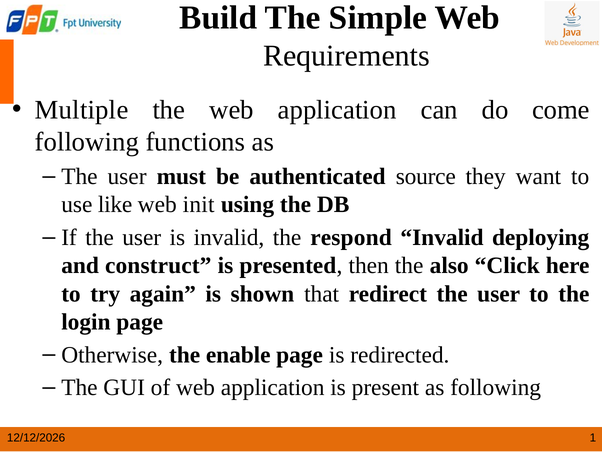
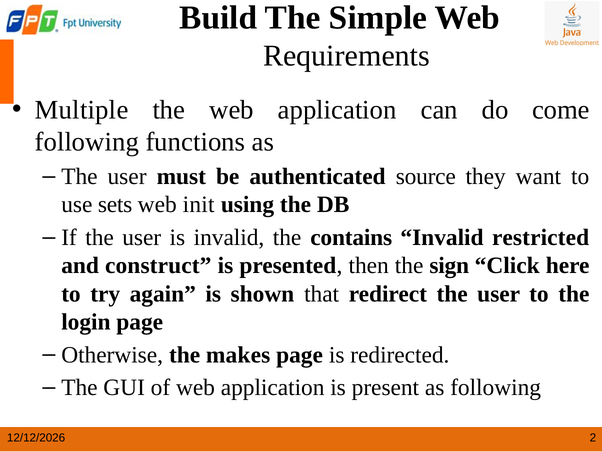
like: like -> sets (115, 204)
respond: respond -> contains (351, 237)
deploying: deploying -> restricted (541, 237)
also: also -> sign (449, 265)
enable: enable -> makes (238, 354)
1: 1 -> 2 (593, 438)
